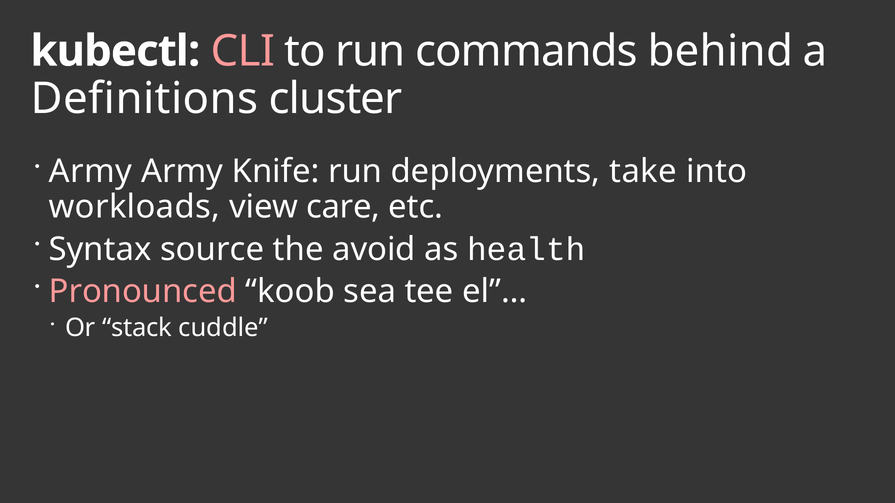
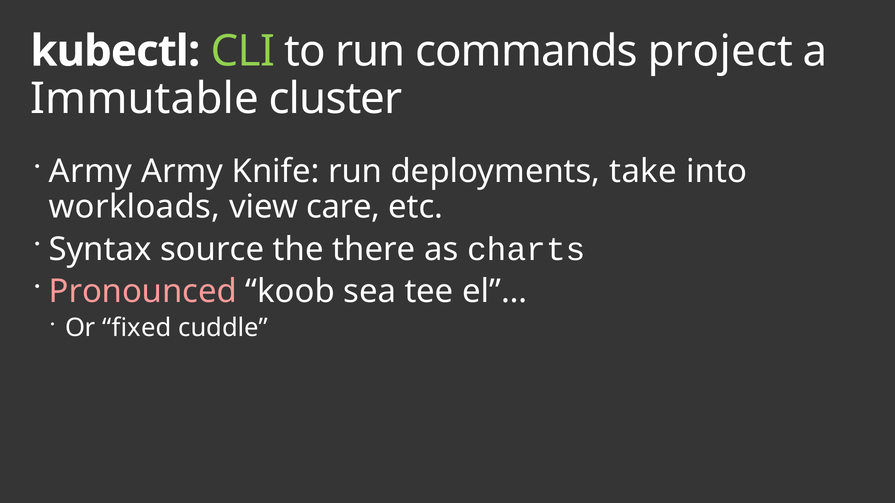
CLI colour: pink -> light green (243, 51)
behind: behind -> project (720, 51)
Definitions: Definitions -> Immutable (145, 99)
avoid: avoid -> there (374, 249)
health: health -> charts (526, 249)
stack: stack -> fixed (137, 328)
